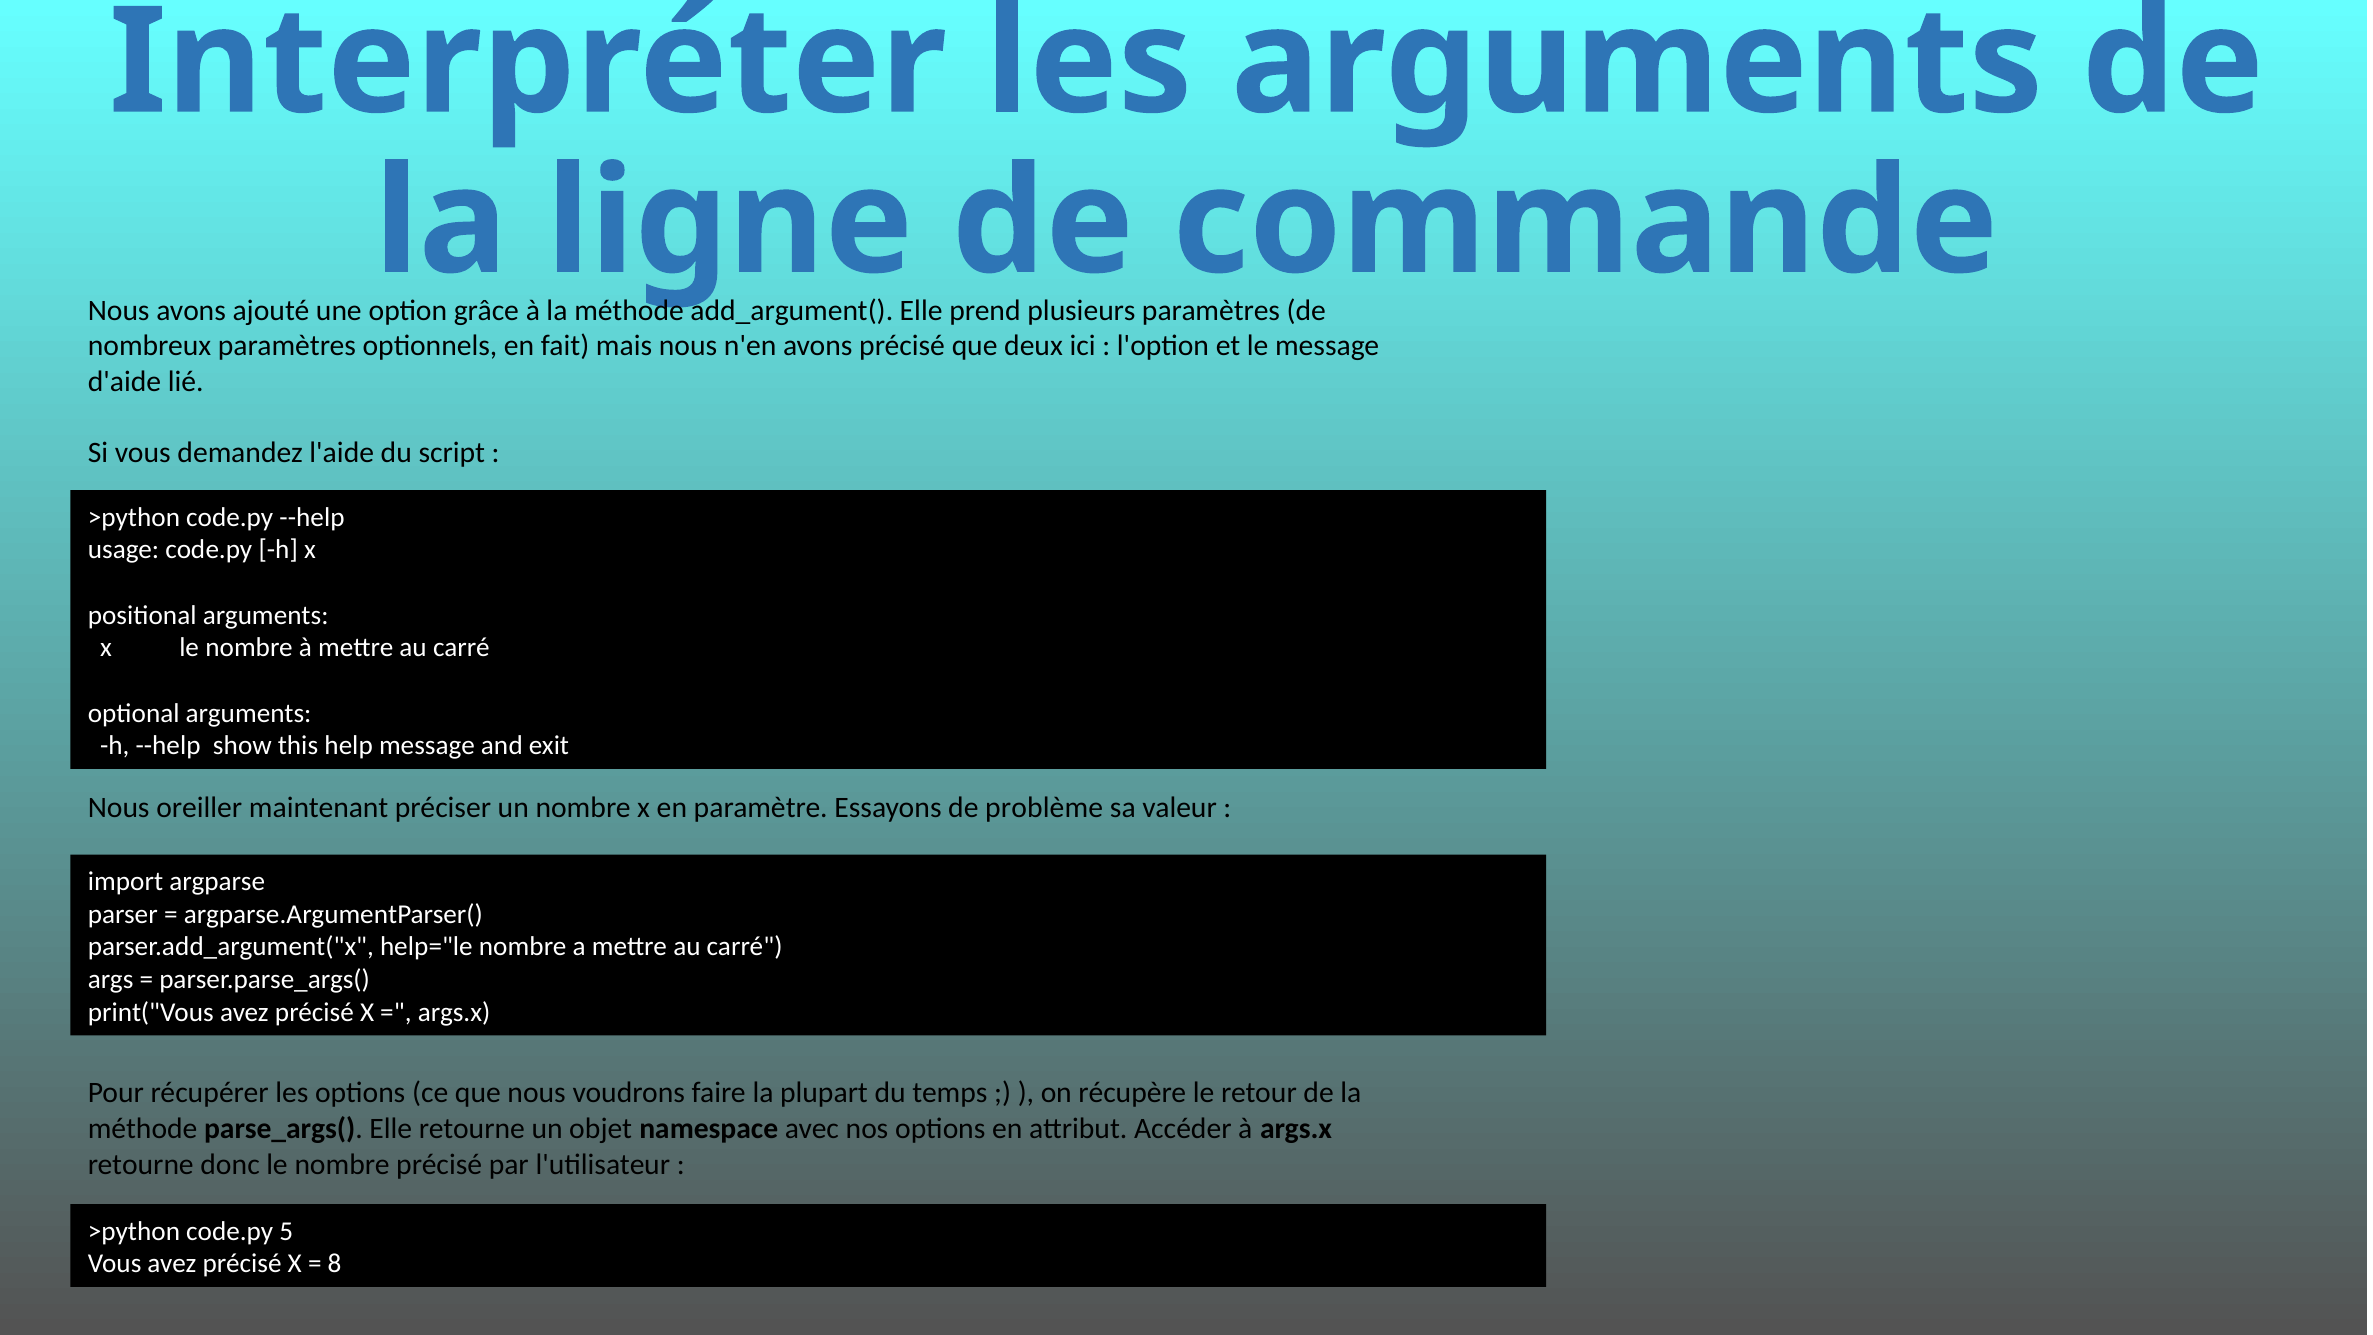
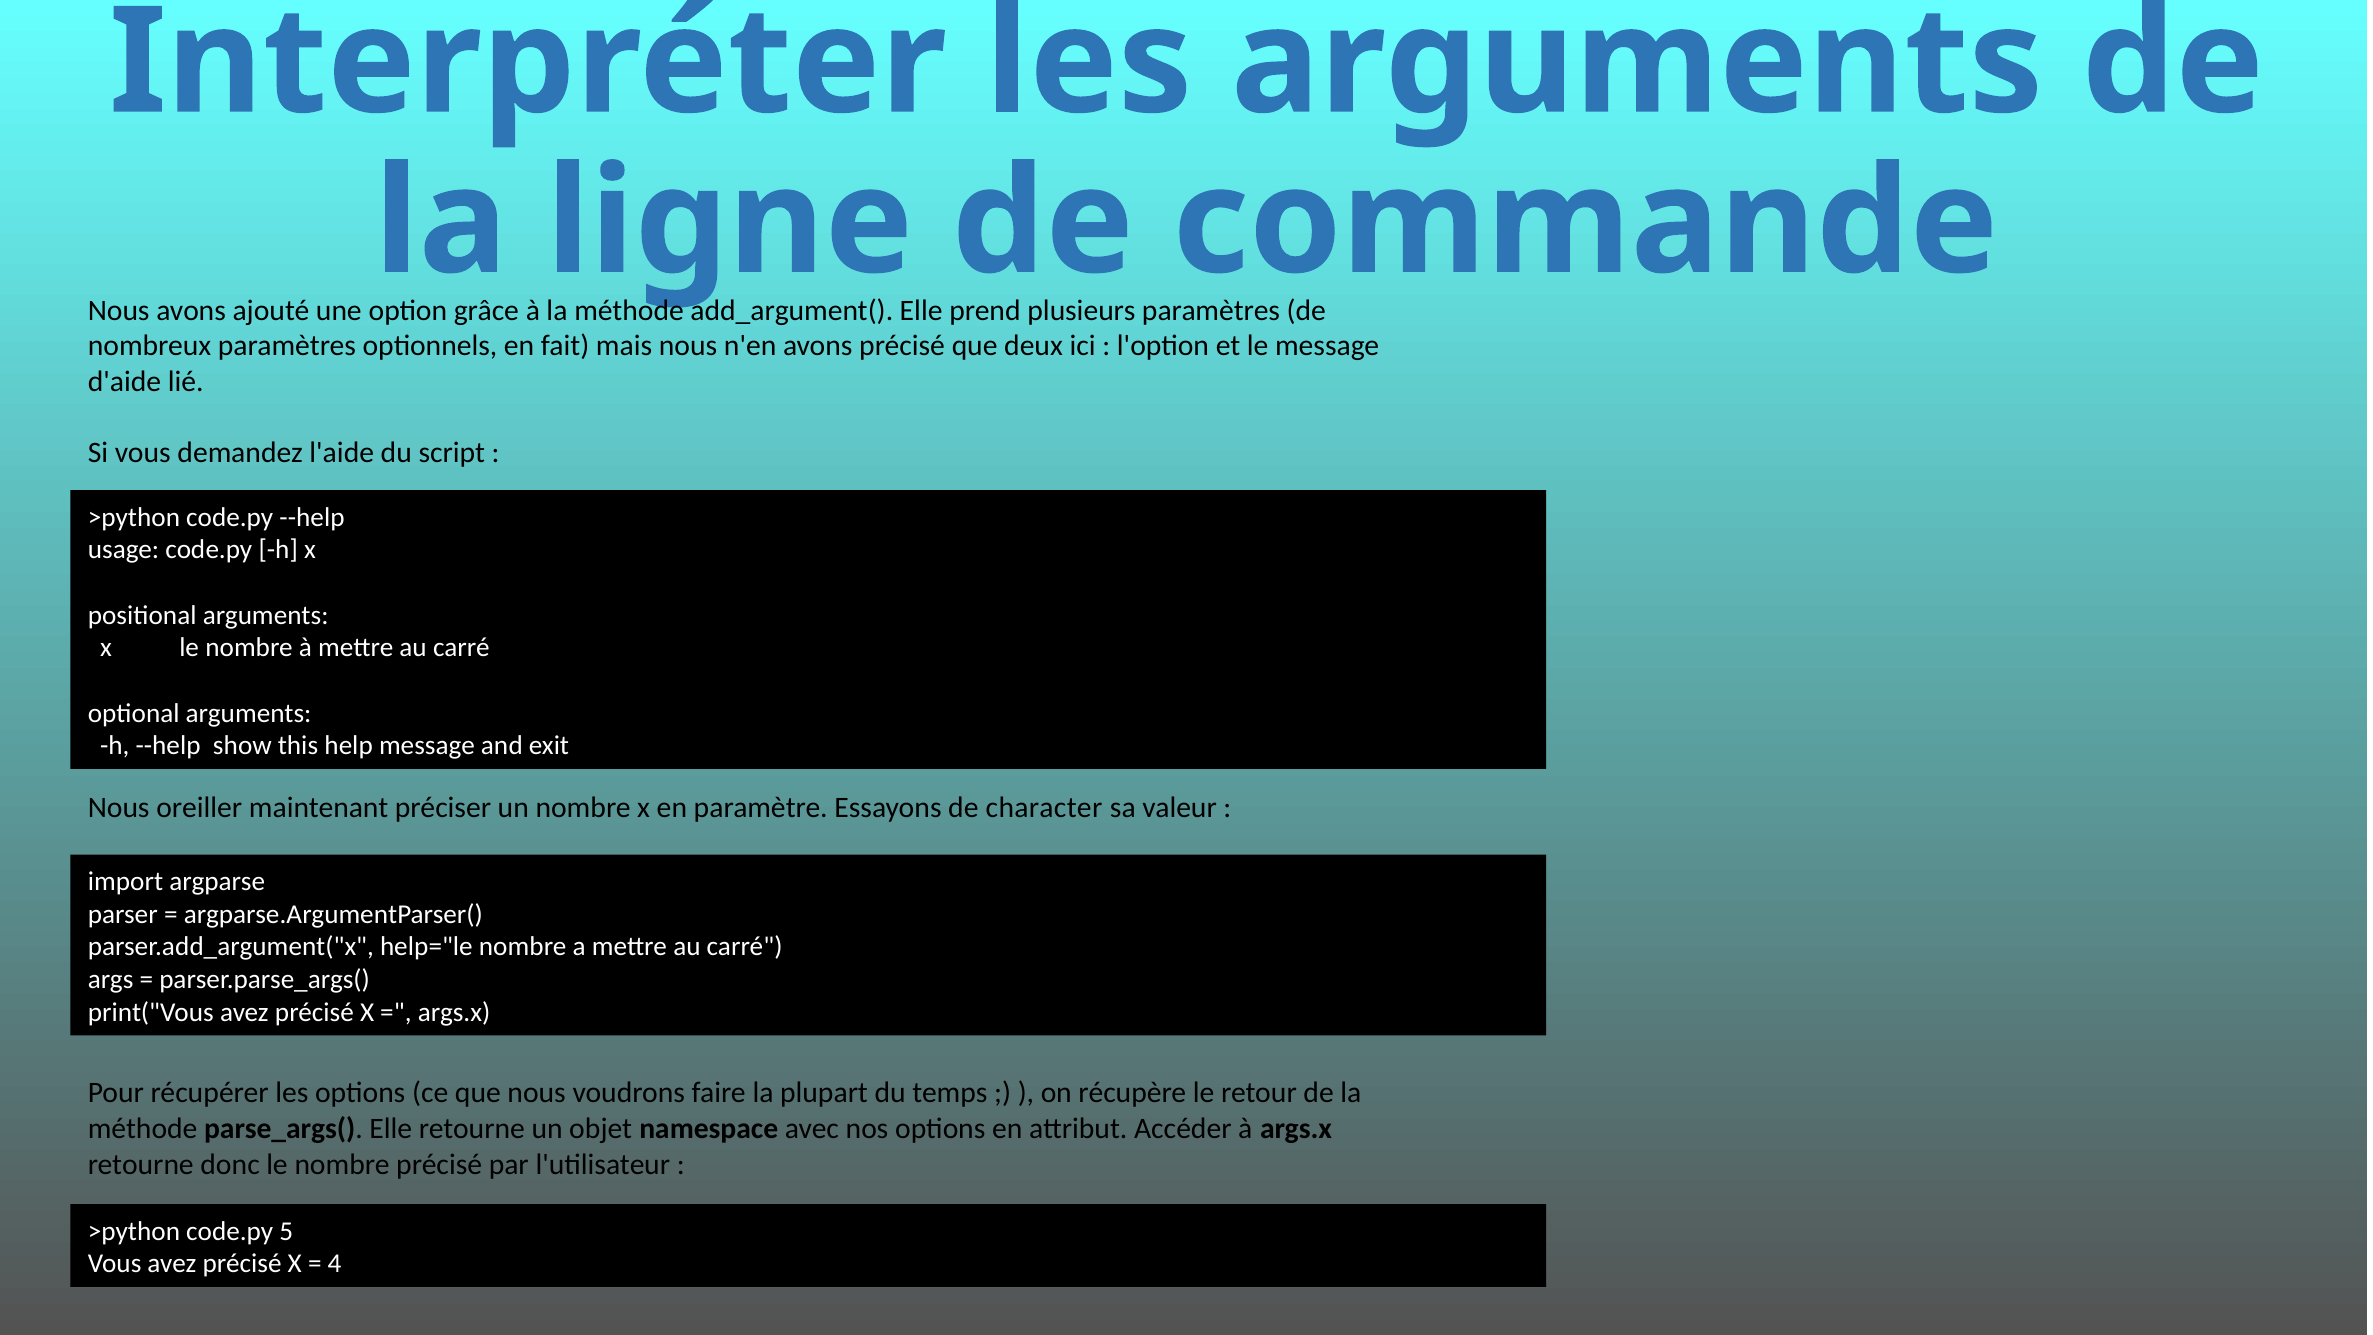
problème: problème -> character (1044, 807)
8: 8 -> 4 (334, 1264)
